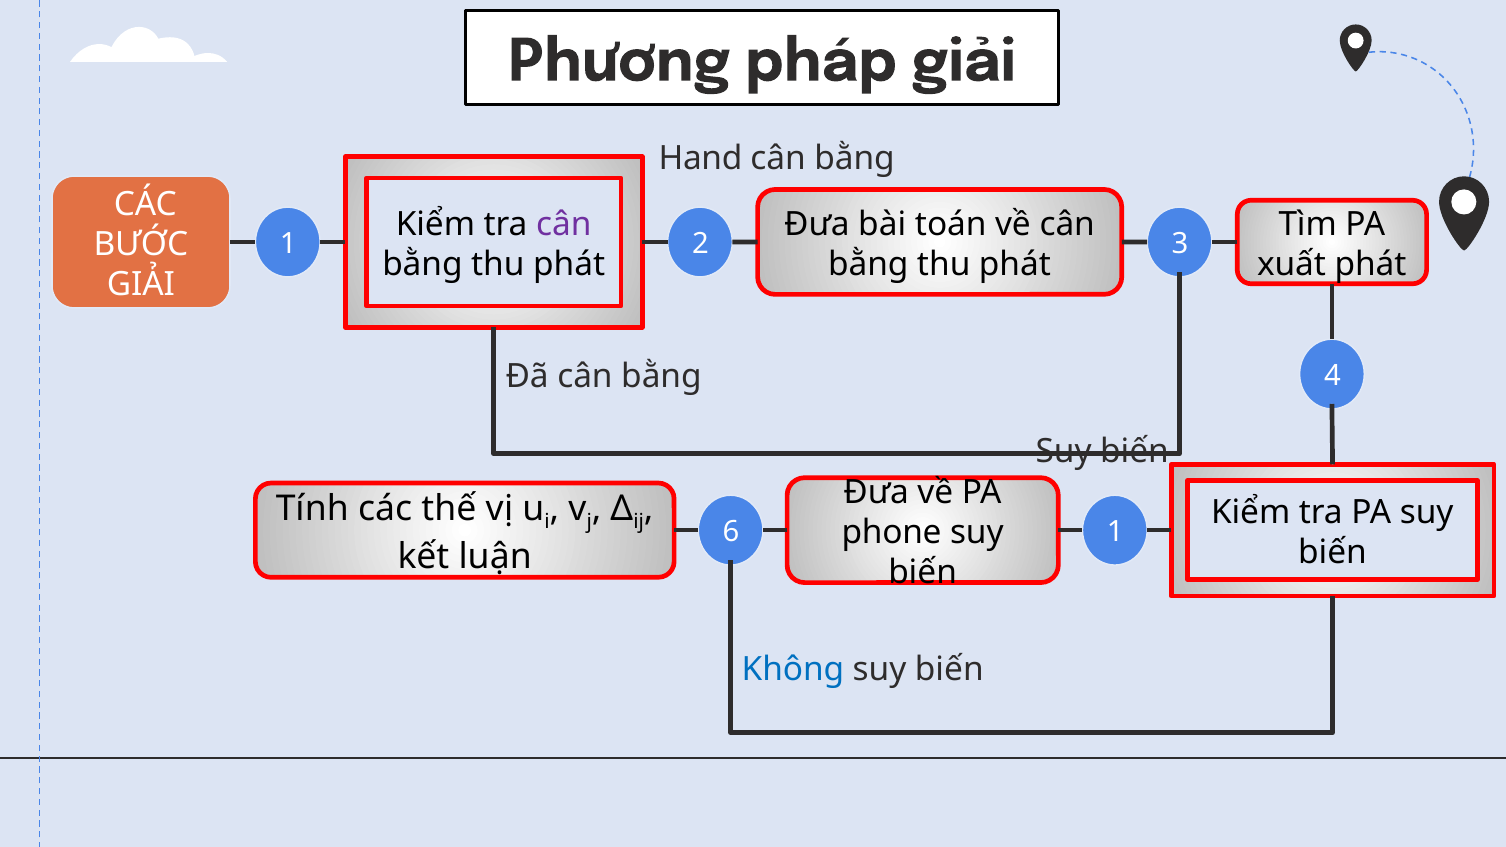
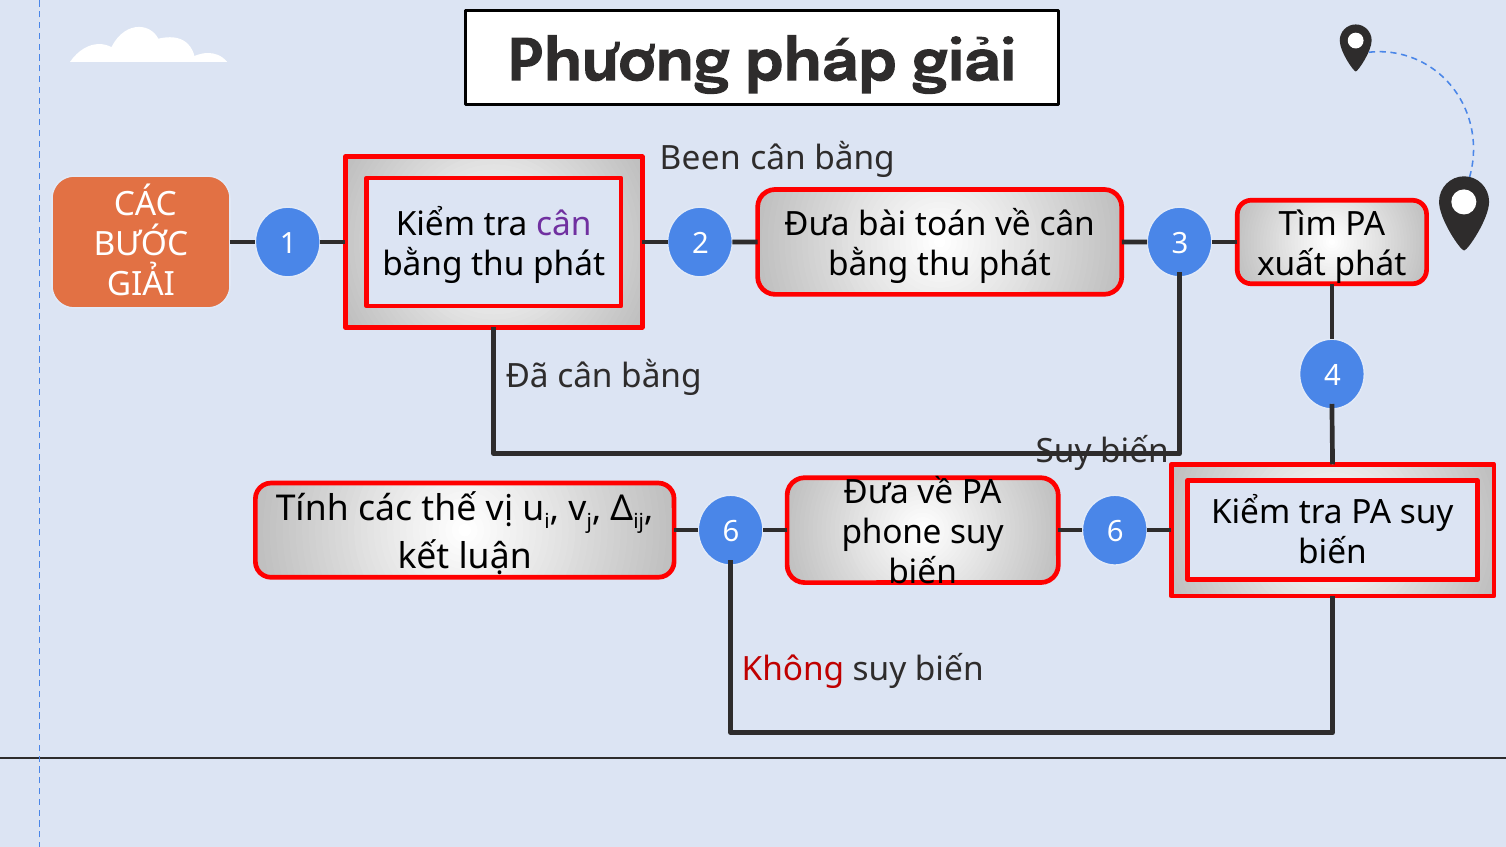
Hand: Hand -> Been (700, 158)
6 1: 1 -> 6 (1115, 532)
Không colour: blue -> red (793, 669)
